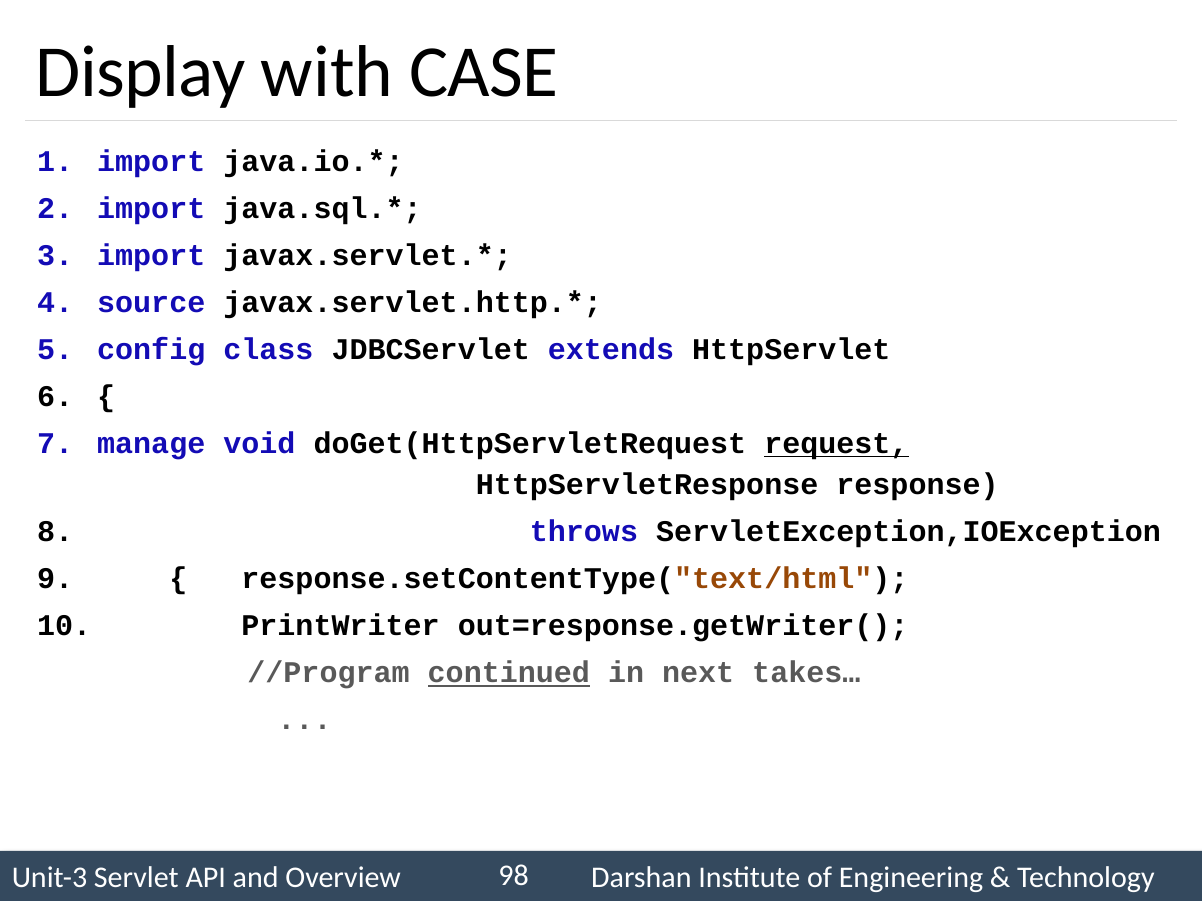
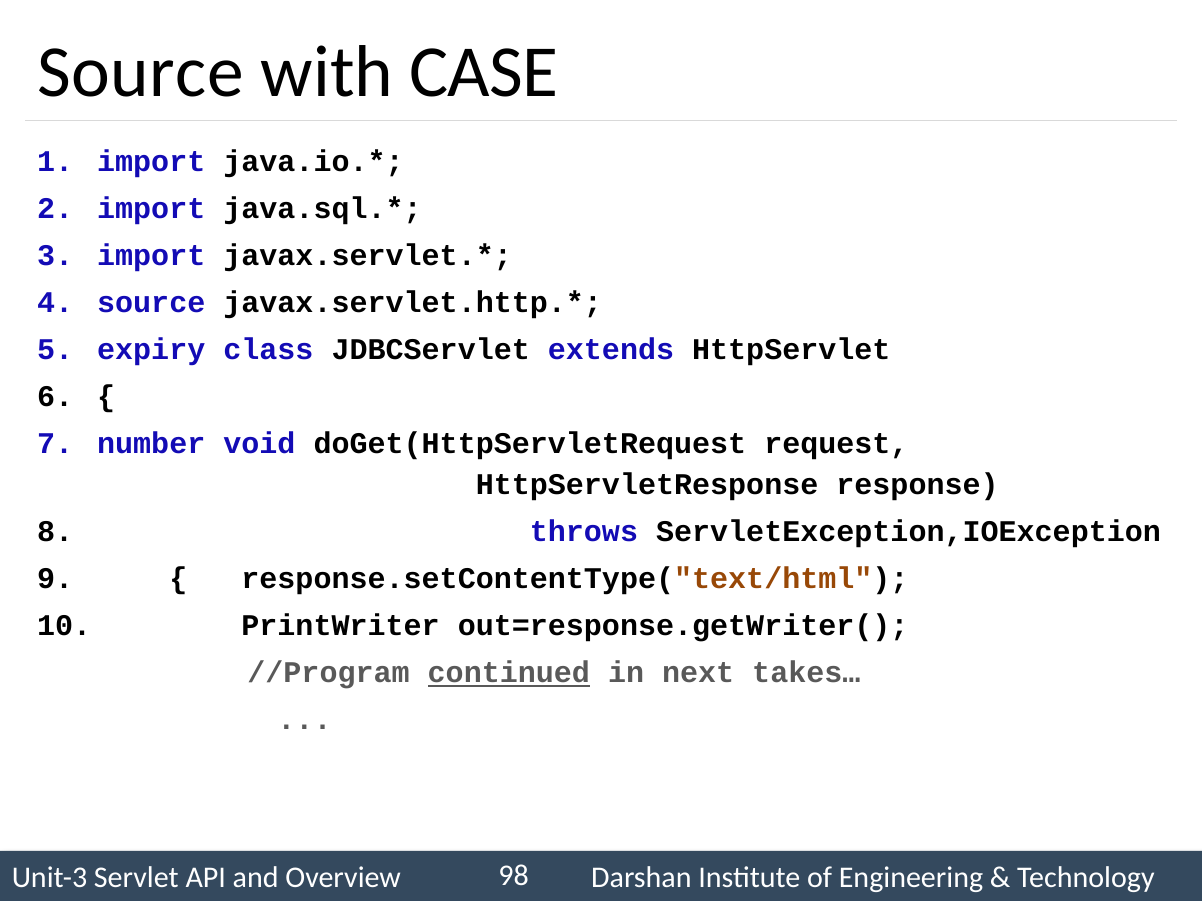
Display: Display -> Source (140, 72)
config: config -> expiry (151, 350)
manage: manage -> number (151, 444)
request underline: present -> none (836, 444)
